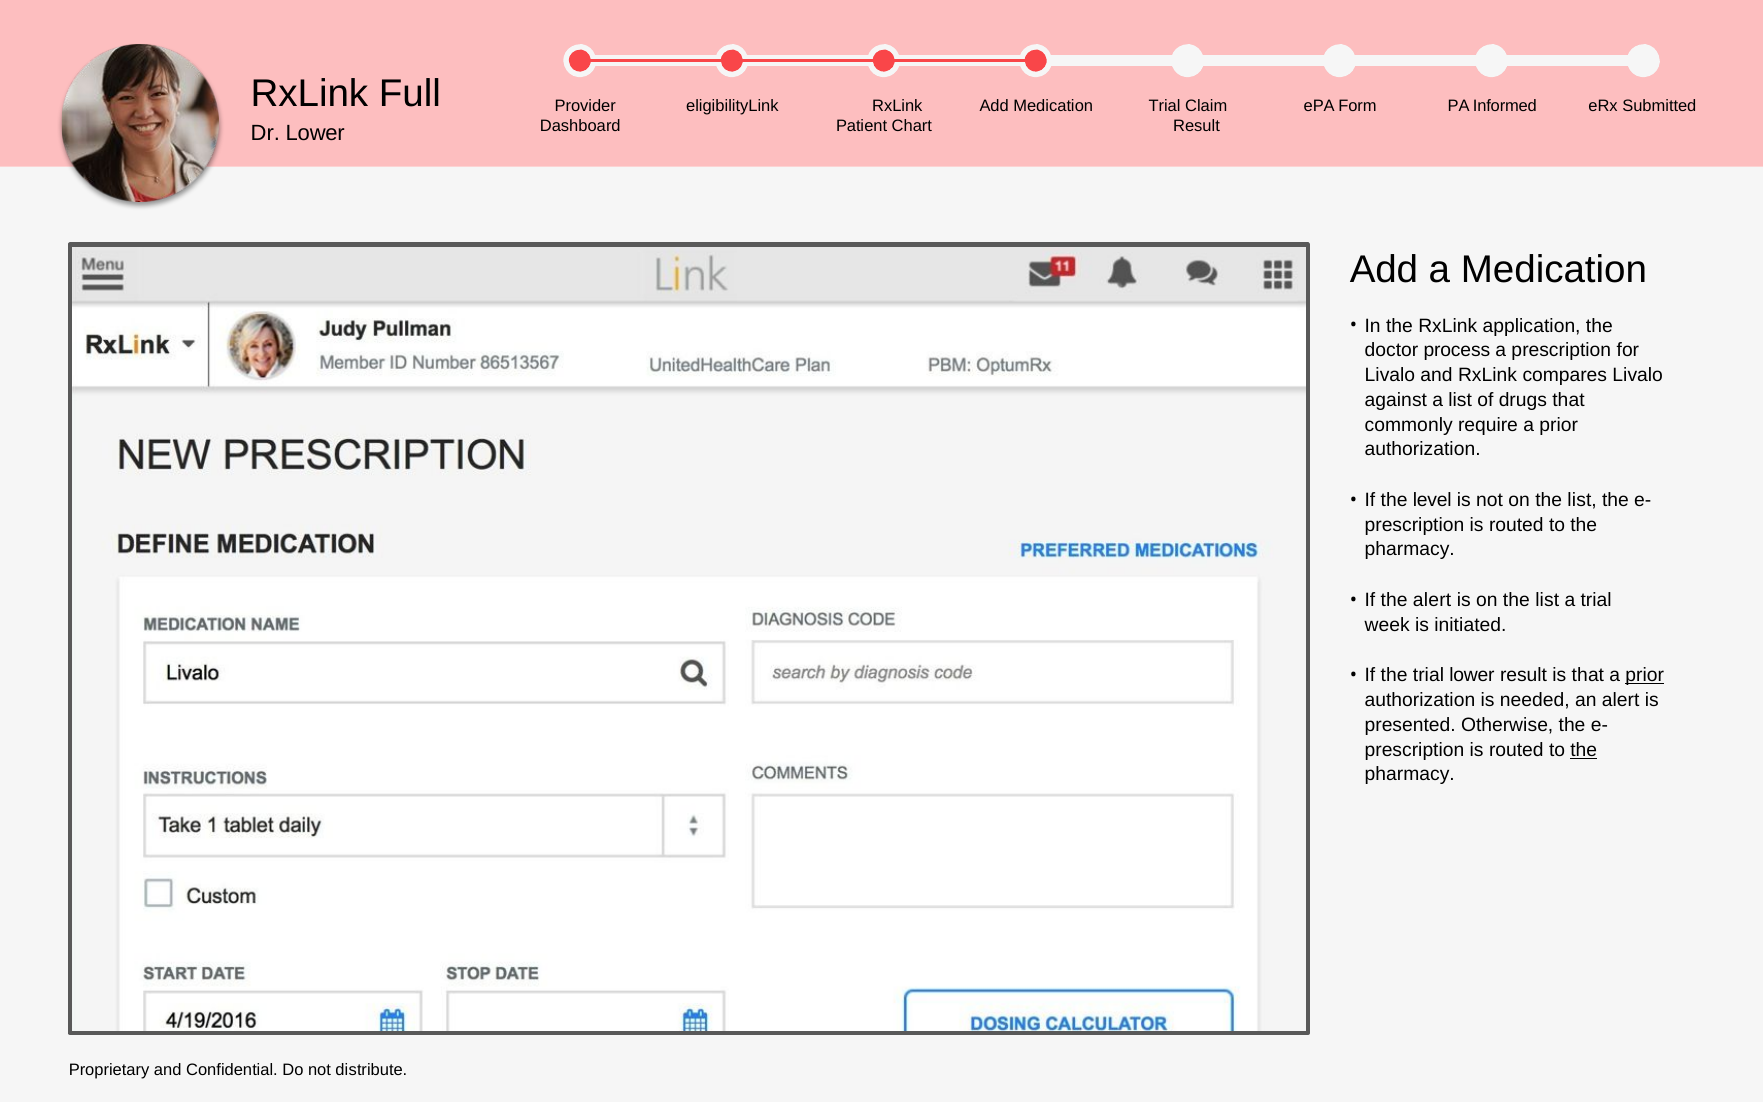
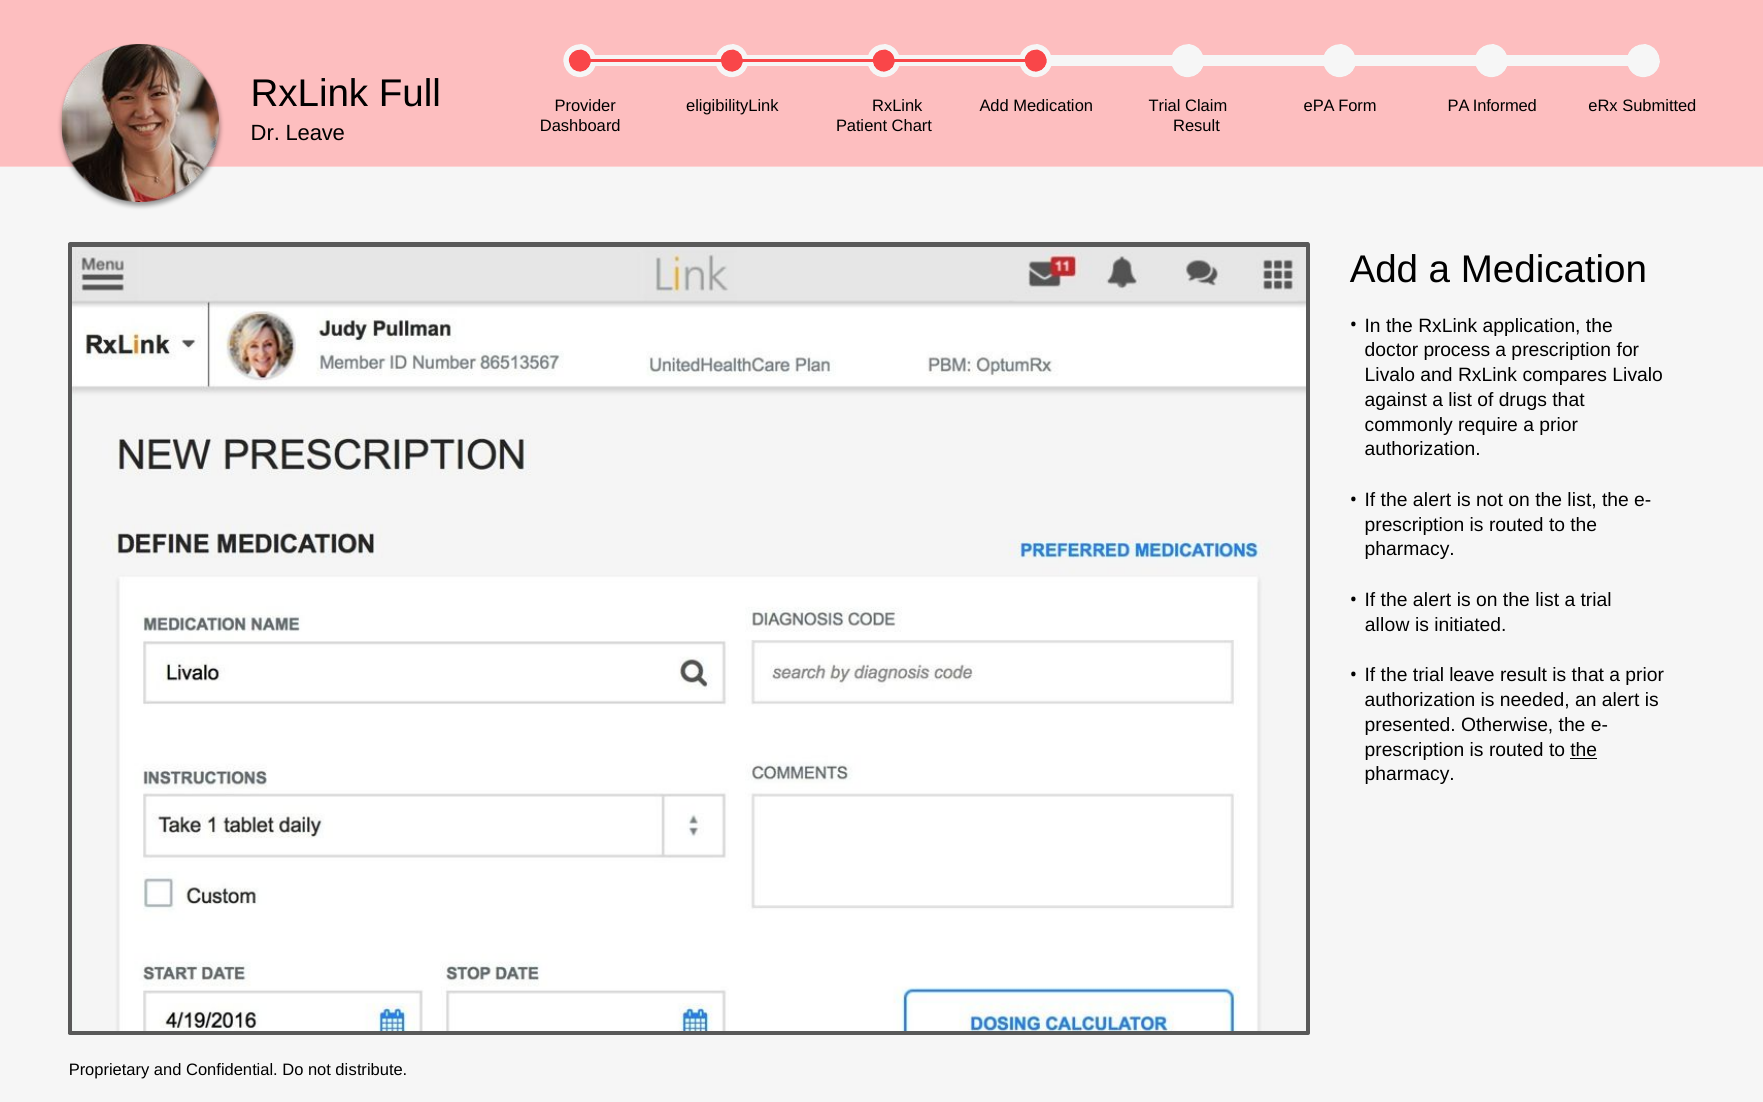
Dr Lower: Lower -> Leave (315, 133)
level: level -> alert (1432, 500)
week: week -> allow (1387, 625)
trial lower: lower -> leave (1472, 676)
prior underline: present -> none (1645, 676)
